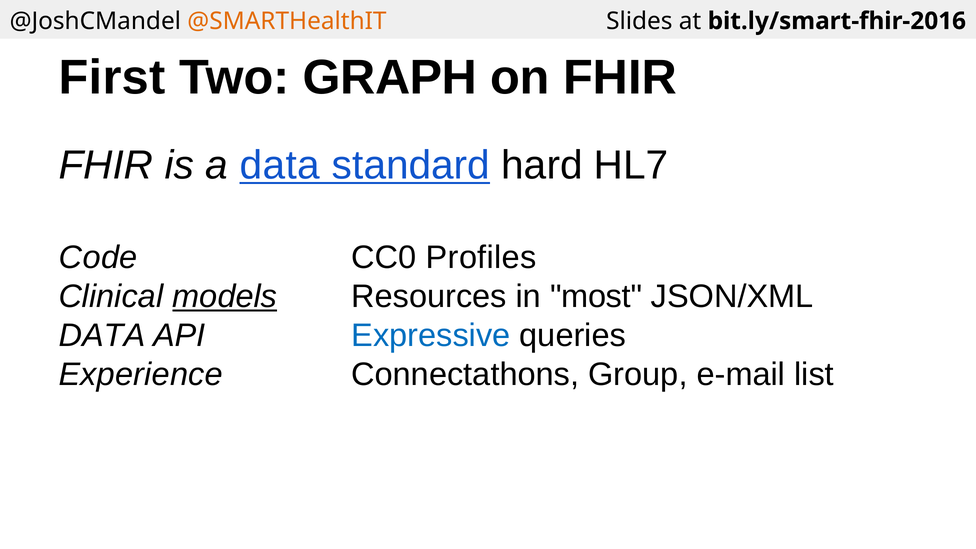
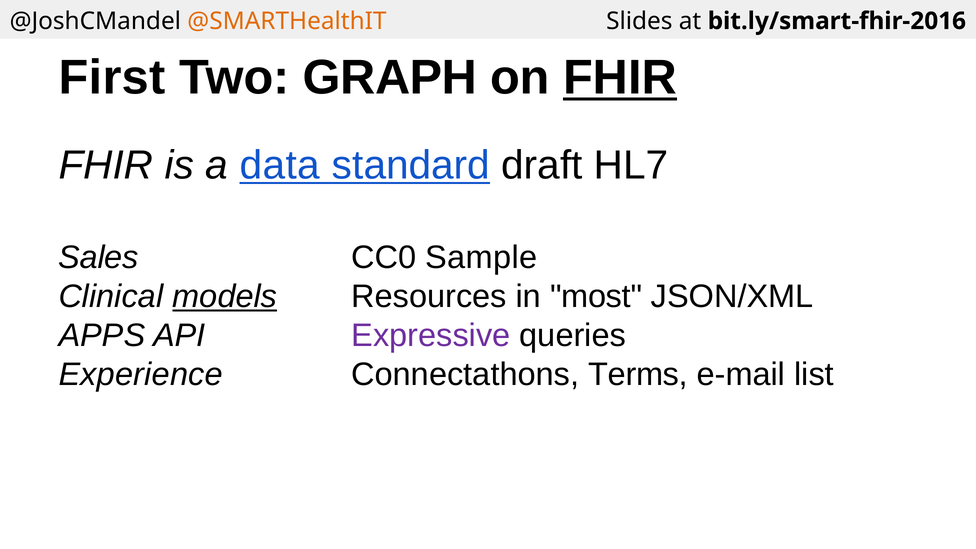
FHIR underline: none -> present (620, 78)
hard: hard -> draft (542, 165)
Code: Code -> Sales (99, 257)
Profiles: Profiles -> Sample (481, 257)
DATA: DATA -> APPS (102, 335)
Expressive colour: blue -> purple (431, 335)
Group: Group -> Terms (638, 374)
